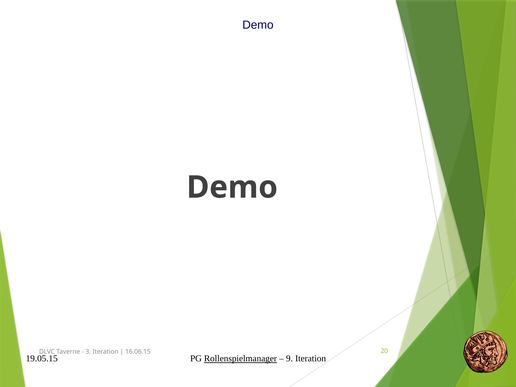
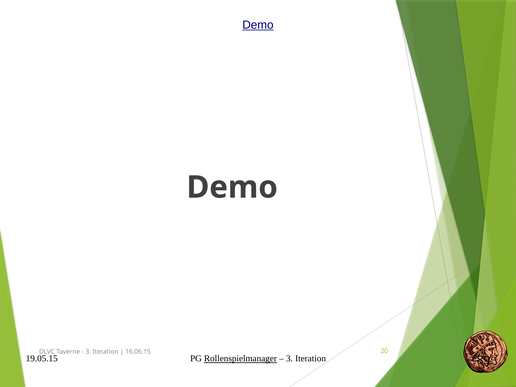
Demo underline: none -> present (258, 25)
9: 9 -> 3 (289, 359)
17: 17 -> 89 (483, 360)
